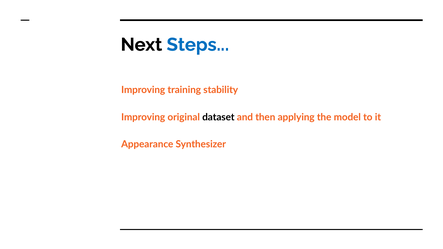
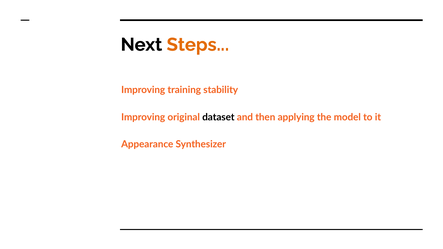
Steps colour: blue -> orange (198, 45)
